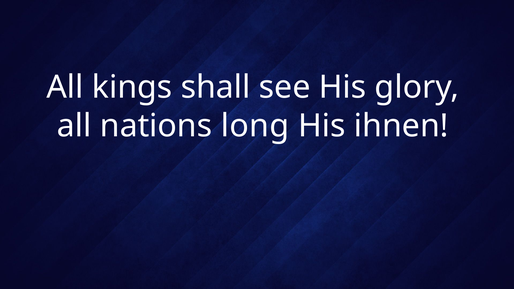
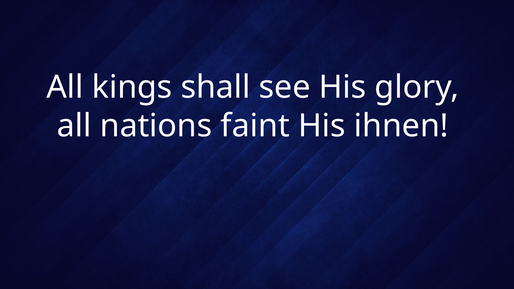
long: long -> faint (255, 126)
